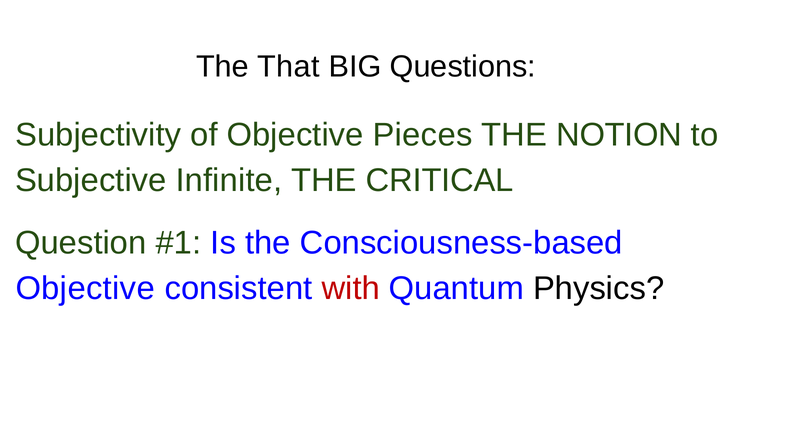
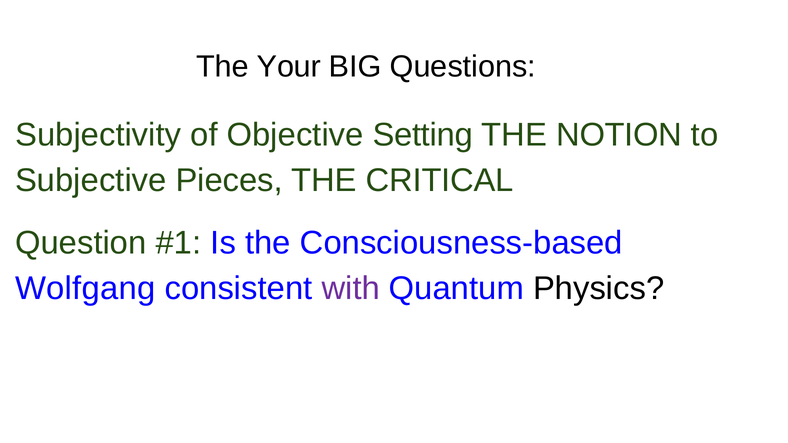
That: That -> Your (289, 67)
Pieces: Pieces -> Setting (423, 135)
Infinite: Infinite -> Pieces (229, 180)
Objective: Objective -> Wolfgang (85, 288)
with colour: red -> purple (351, 288)
